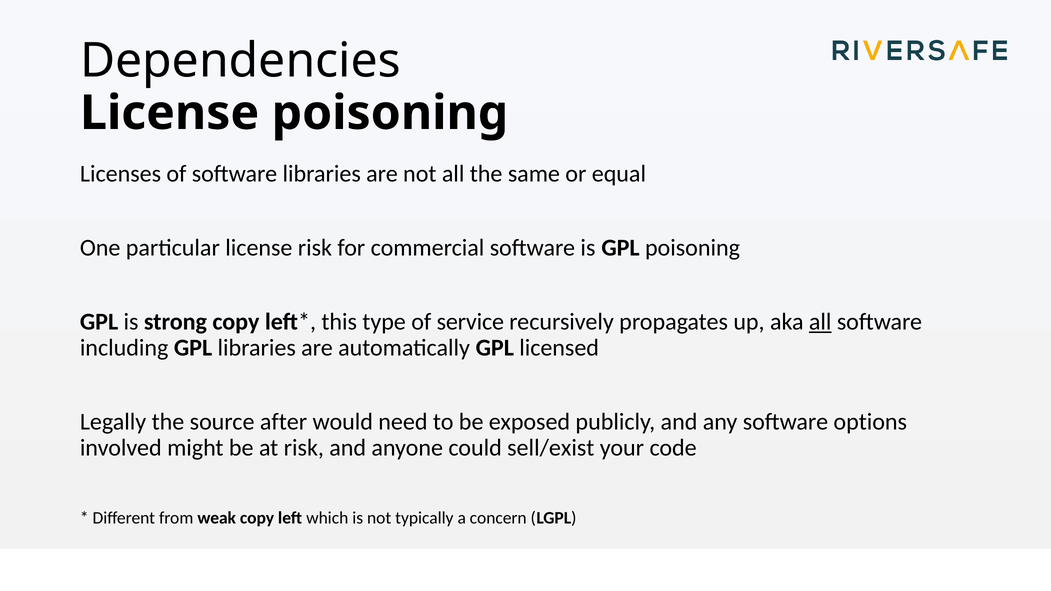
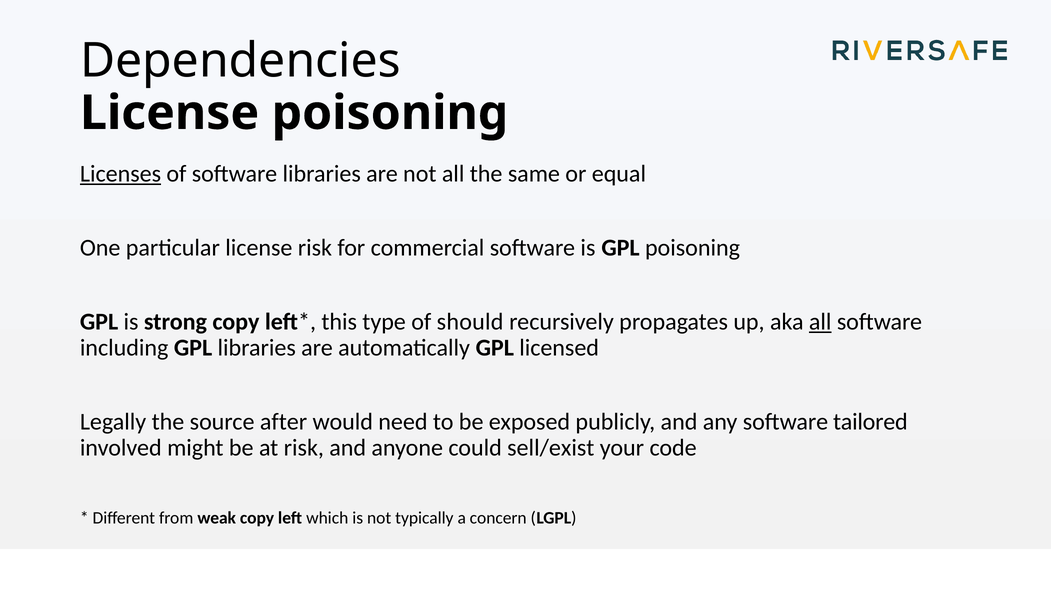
Licenses underline: none -> present (121, 174)
service: service -> should (470, 322)
options: options -> tailored (870, 422)
